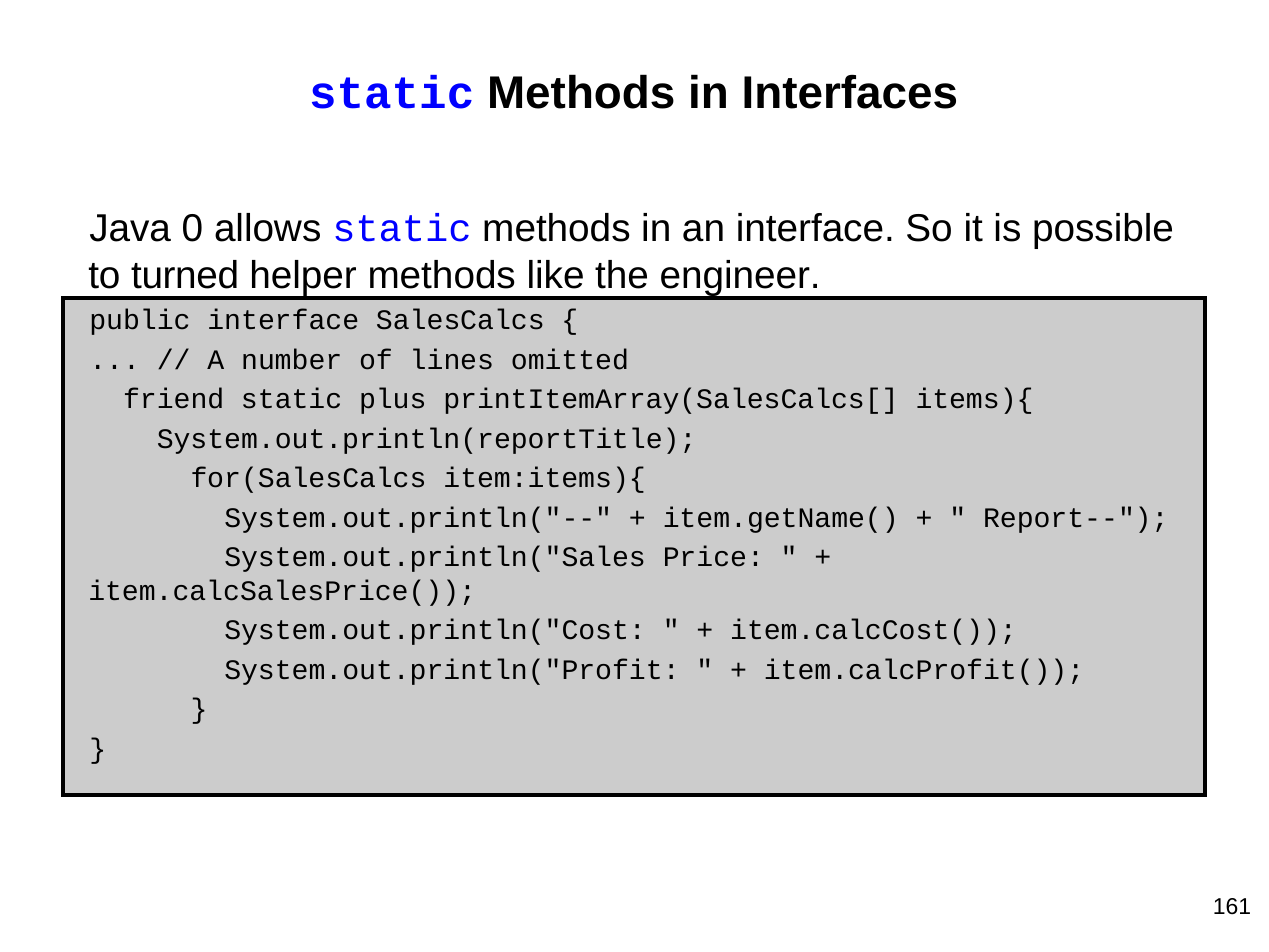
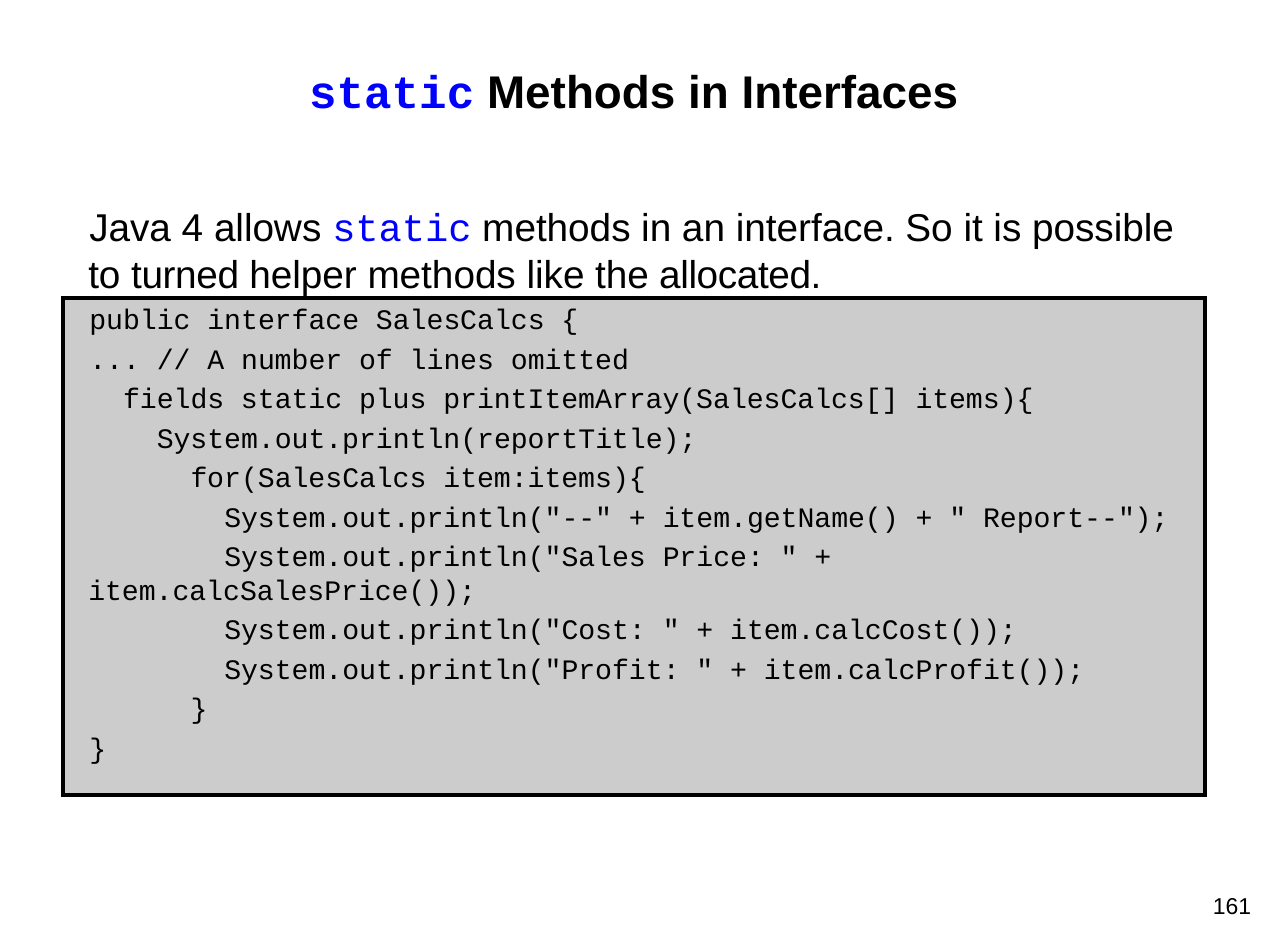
0: 0 -> 4 (193, 229)
engineer: engineer -> allocated (740, 275)
friend: friend -> fields (174, 399)
